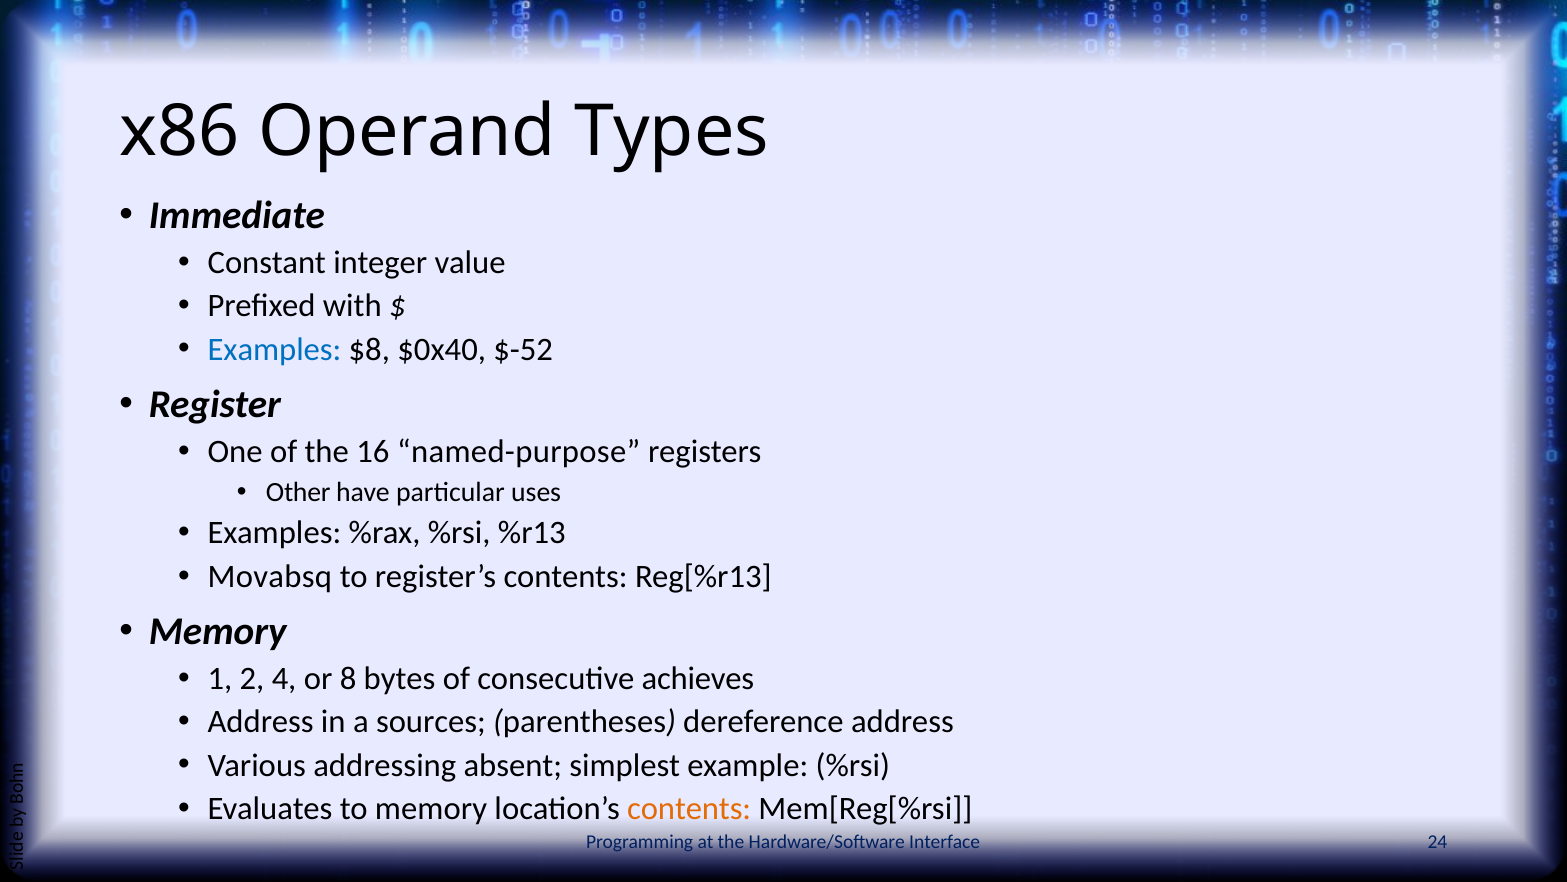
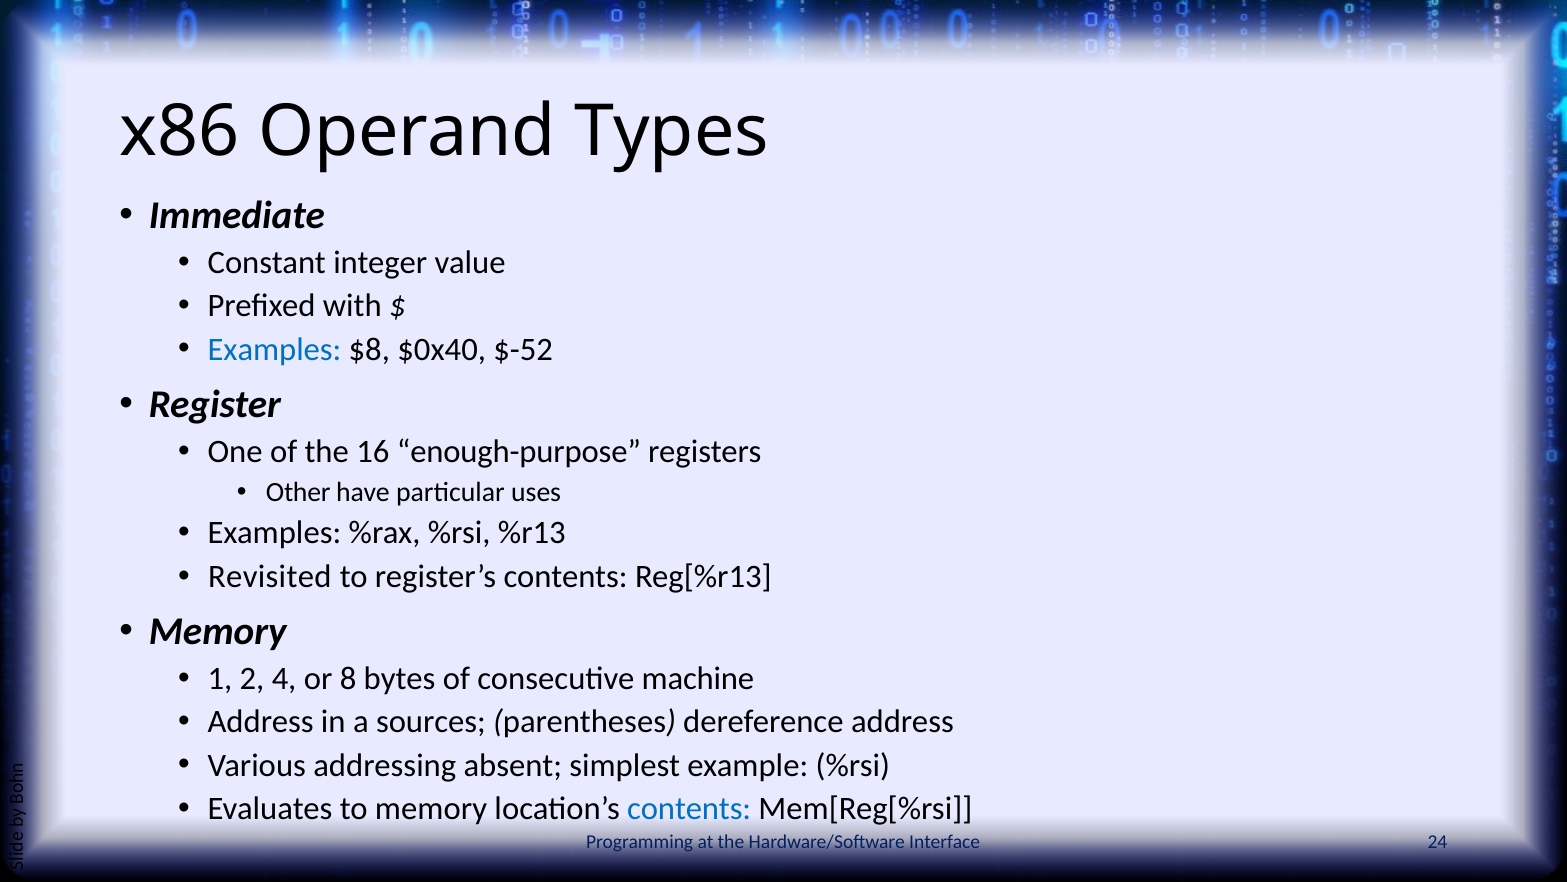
named-purpose: named-purpose -> enough-purpose (519, 451)
Movabsq: Movabsq -> Revisited (270, 576)
achieves: achieves -> machine (698, 678)
contents colour: orange -> blue (689, 808)
